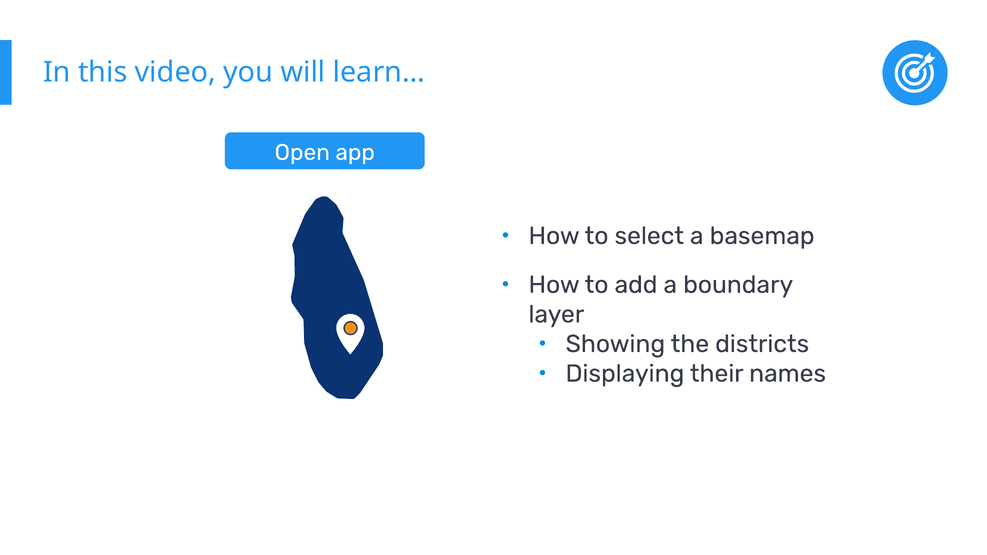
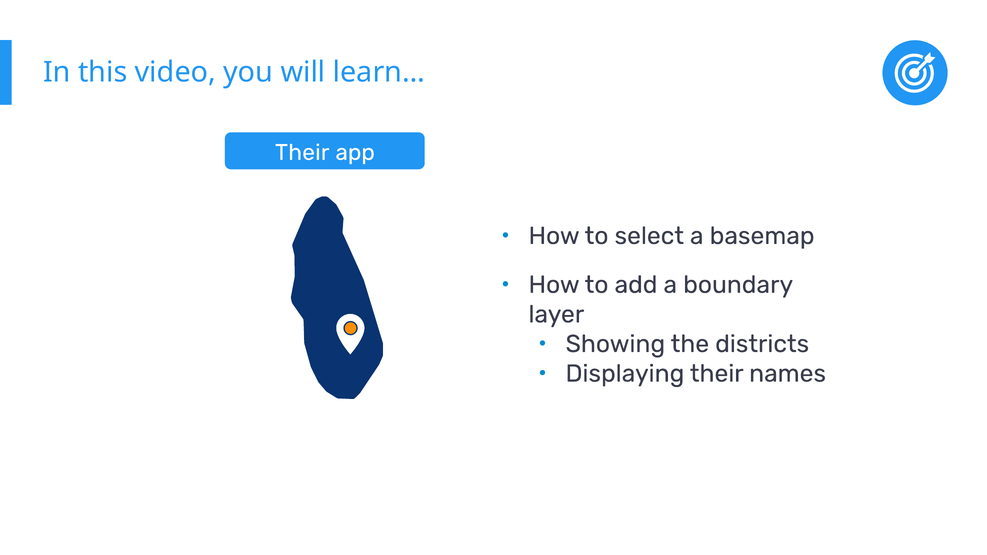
Open: Open -> Their (302, 152)
